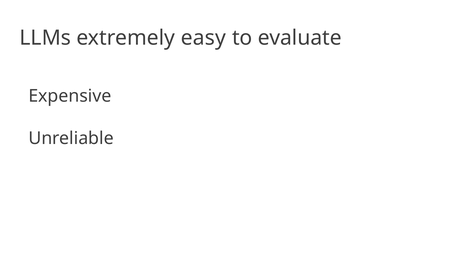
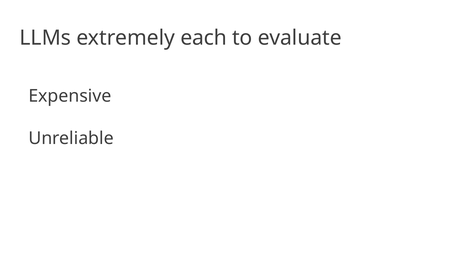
easy: easy -> each (204, 38)
